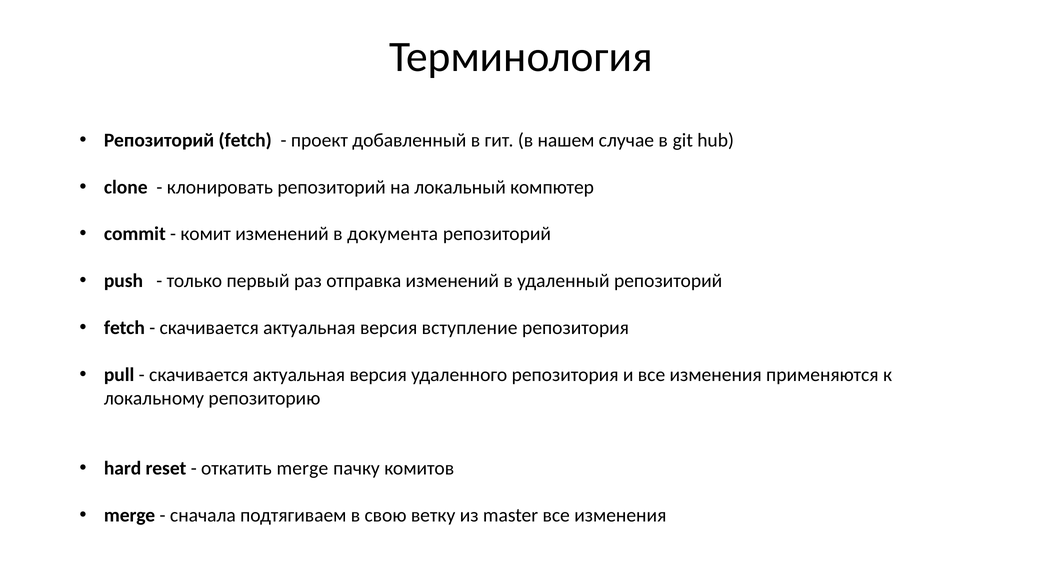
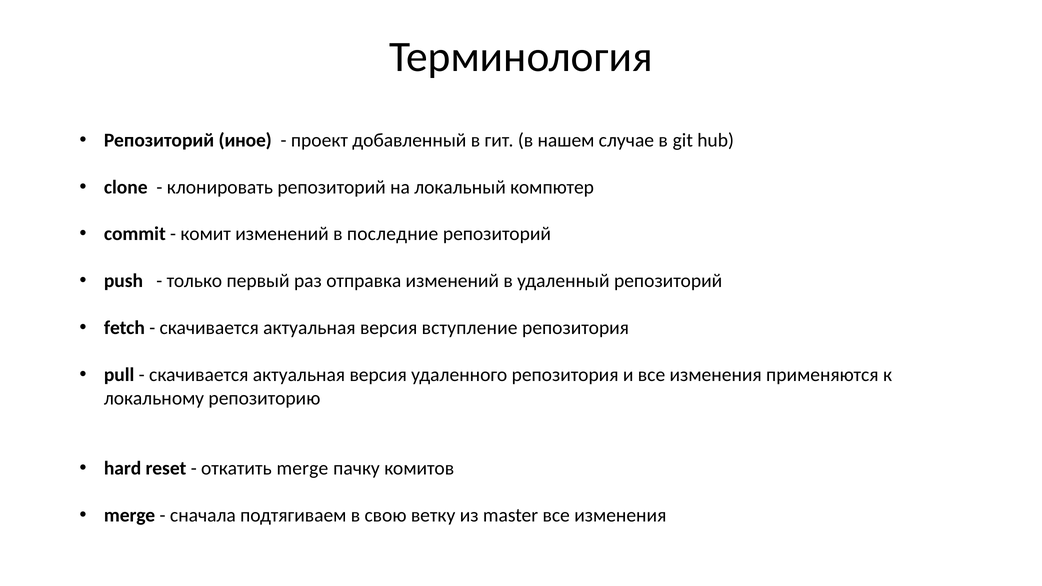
Репозиторий fetch: fetch -> иное (245, 140)
документа: документа -> последние (393, 234)
